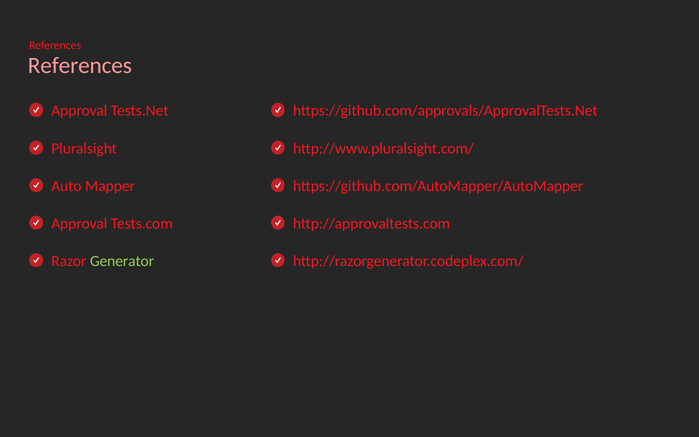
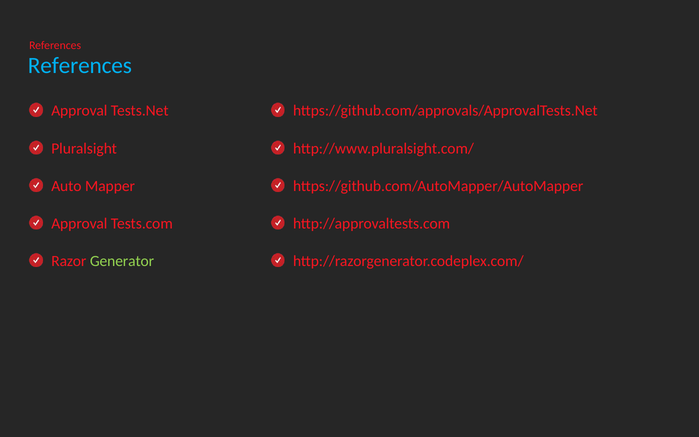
References colour: pink -> light blue (80, 66)
